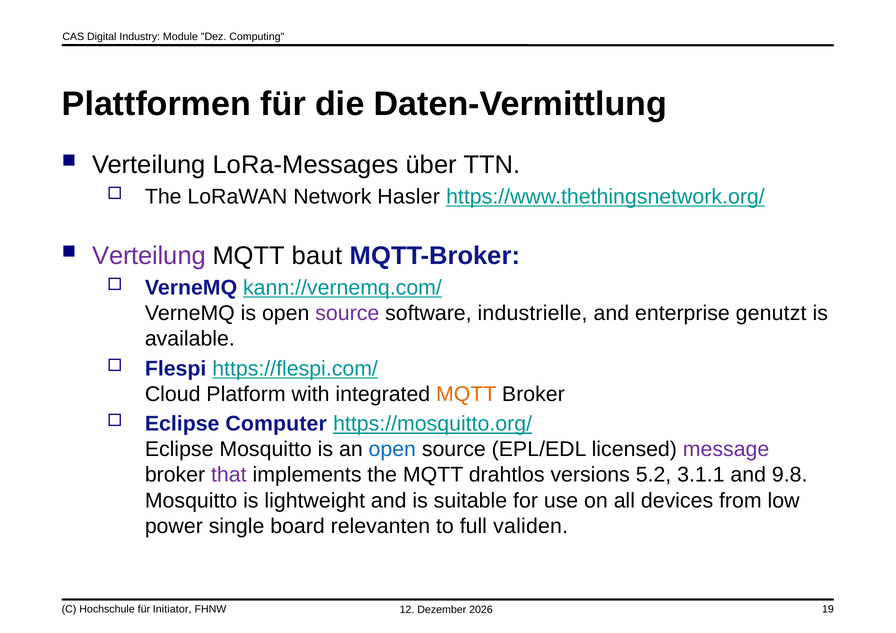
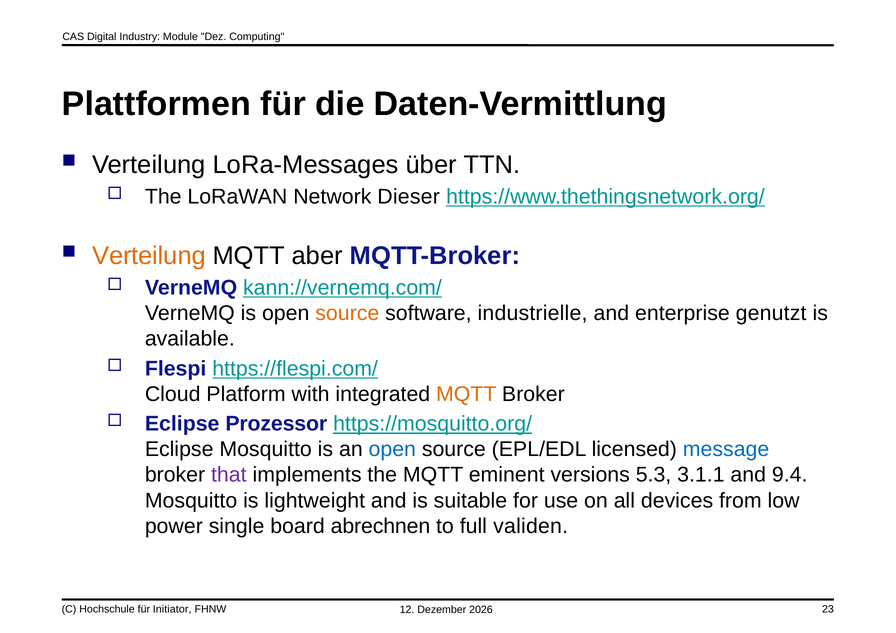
Hasler: Hasler -> Dieser (409, 197)
Verteilung colour: purple -> orange (149, 256)
baut: baut -> aber (317, 256)
source colour: purple -> orange (347, 314)
Computer: Computer -> Prozessor (276, 424)
message colour: purple -> blue (726, 450)
drahtlos: drahtlos -> eminent (507, 475)
5.2: 5.2 -> 5.3 (654, 475)
9.8: 9.8 -> 9.4 (790, 475)
relevanten: relevanten -> abrechnen (380, 526)
19: 19 -> 23 (828, 610)
